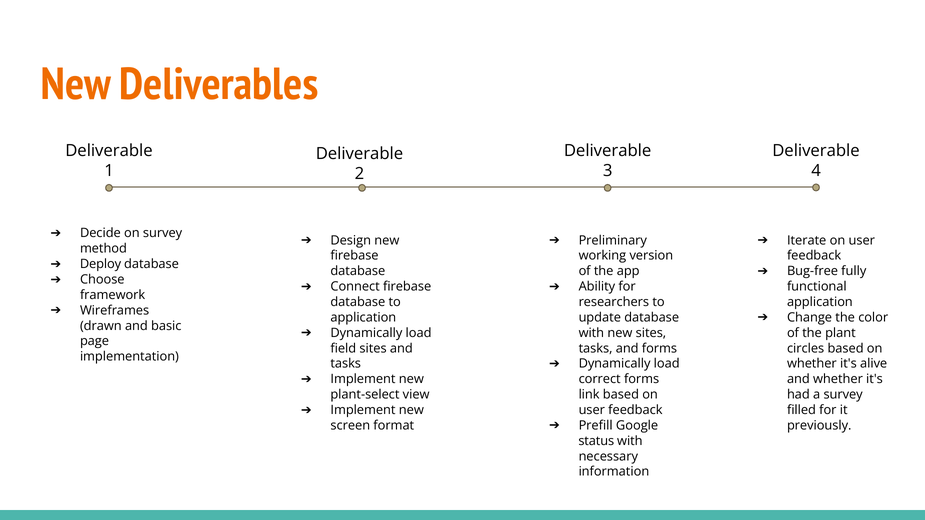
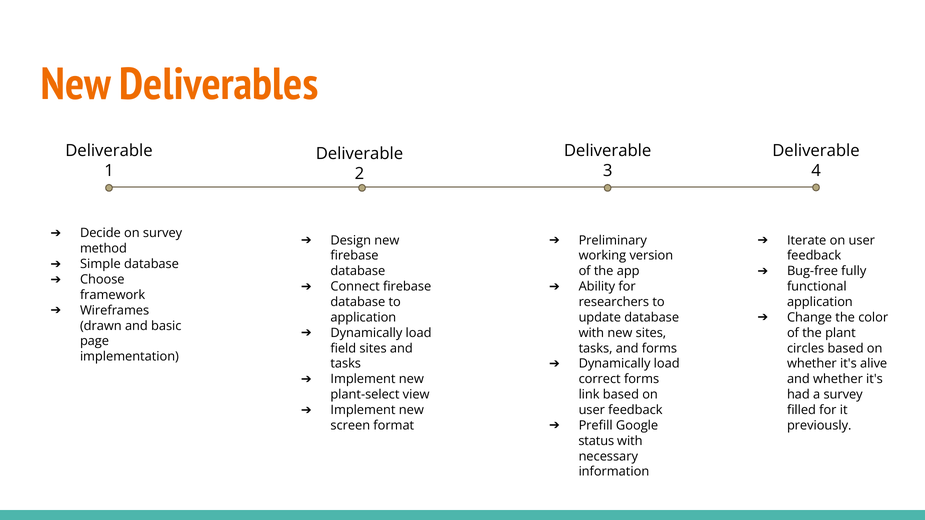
Deploy: Deploy -> Simple (100, 264)
